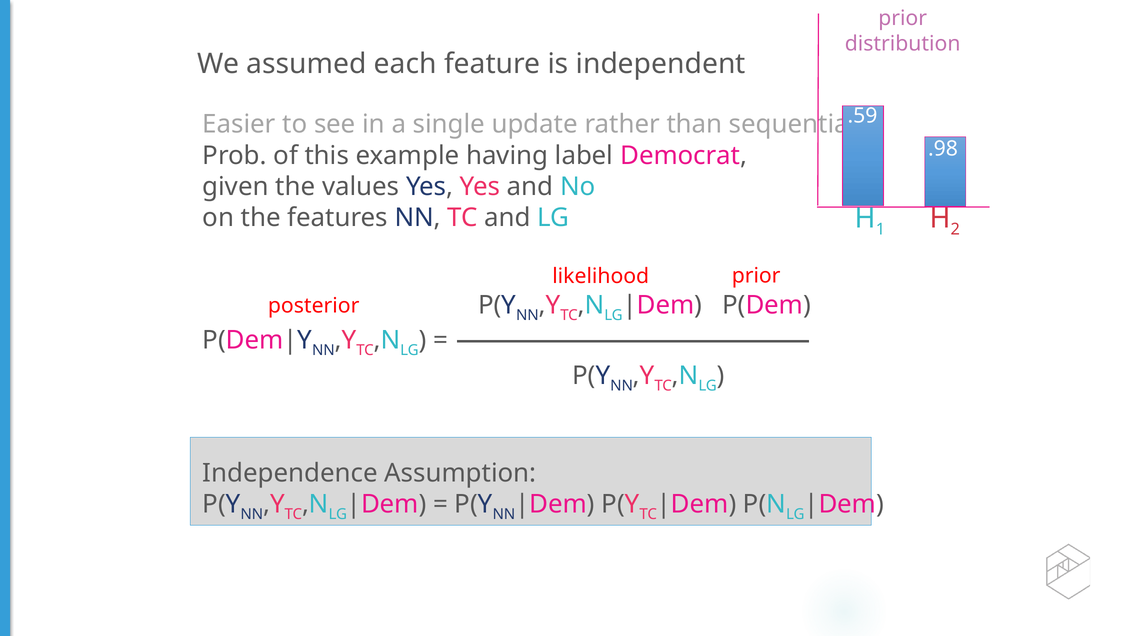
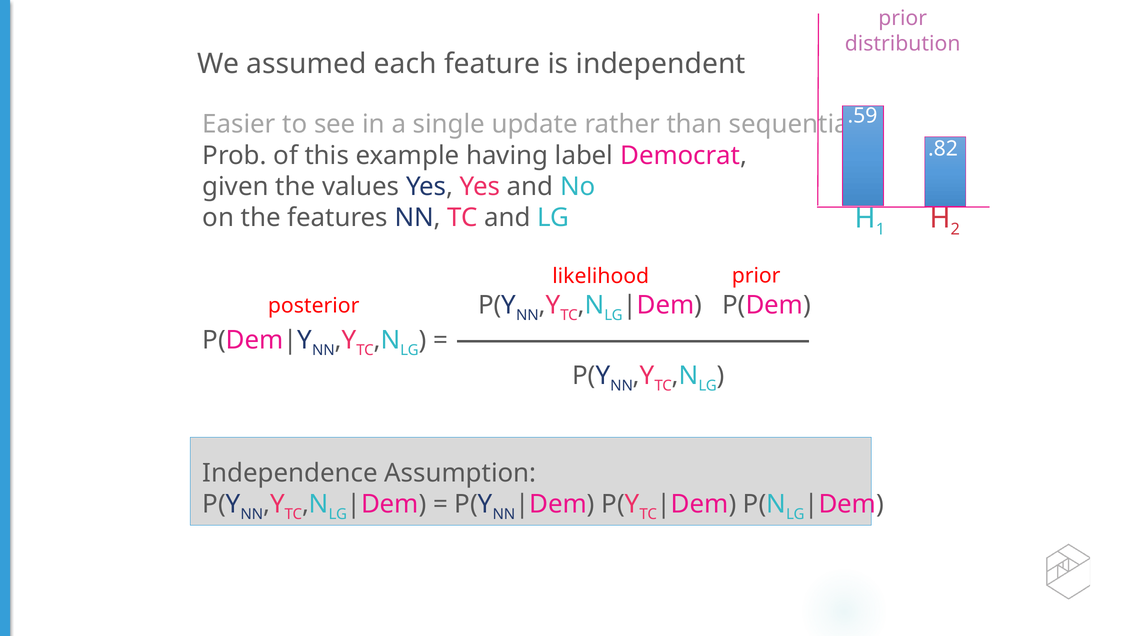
.98: .98 -> .82 (943, 149)
